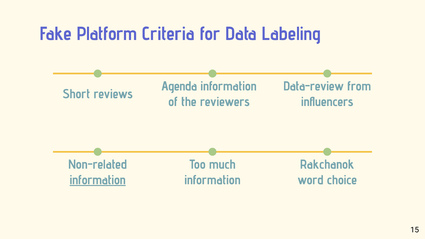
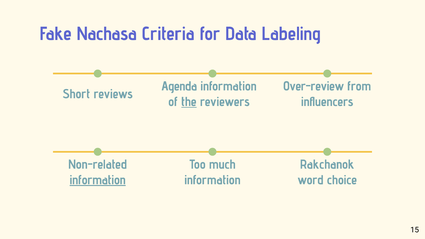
Platform: Platform -> Nachasa (107, 34)
Data-review: Data-review -> Over-review (314, 86)
the underline: none -> present (189, 102)
